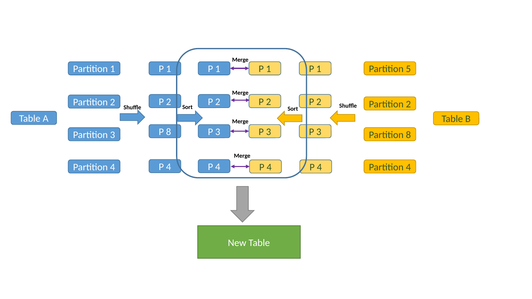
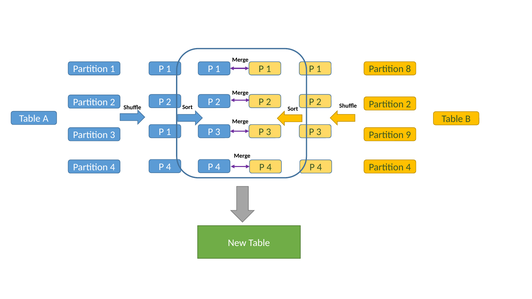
5: 5 -> 8 (408, 69)
8: 8 -> 1 (169, 132)
Partition 8: 8 -> 9 (408, 135)
